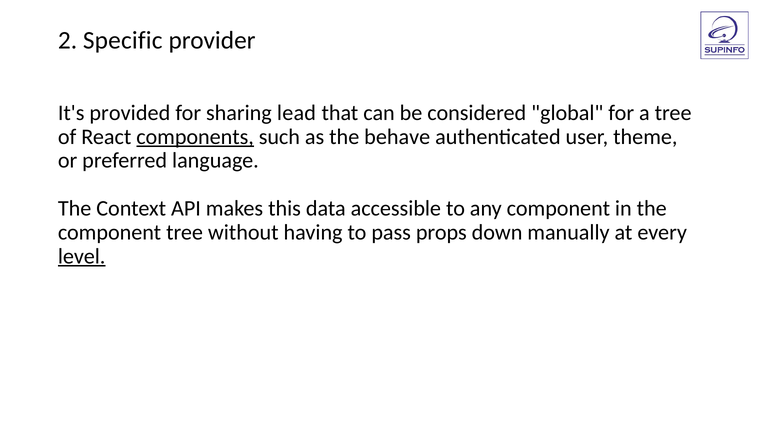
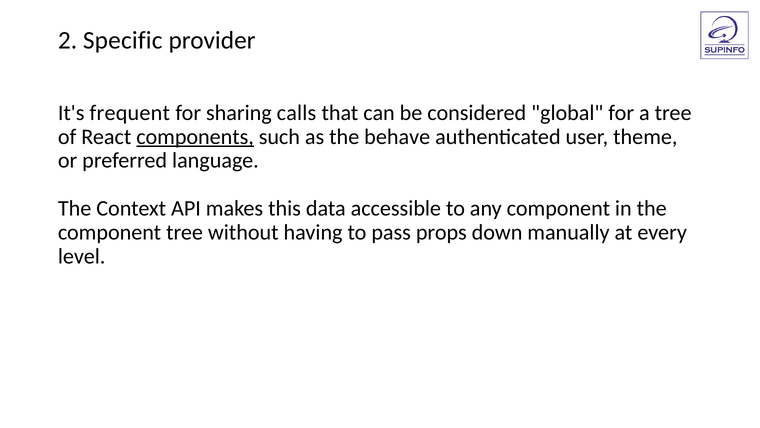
provided: provided -> frequent (130, 113)
lead: lead -> calls (297, 113)
level underline: present -> none (82, 256)
